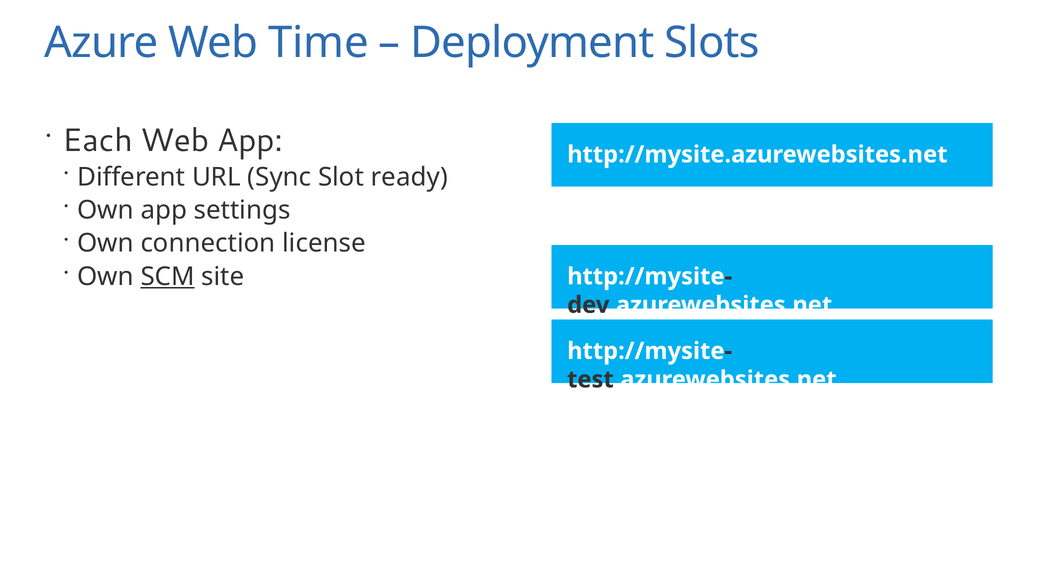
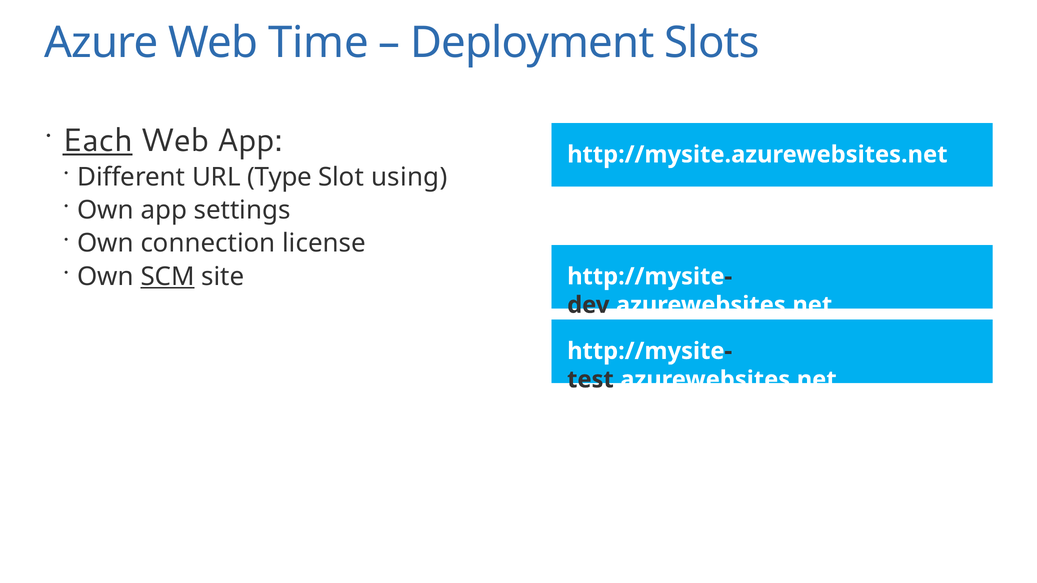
Each underline: none -> present (97, 140)
Sync: Sync -> Type (280, 177)
ready: ready -> using (409, 177)
